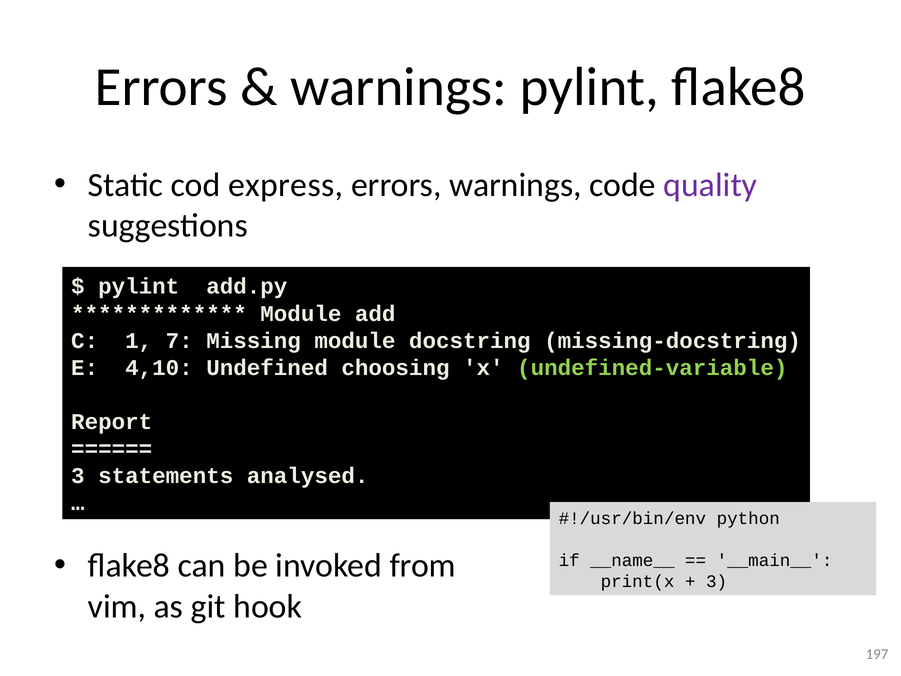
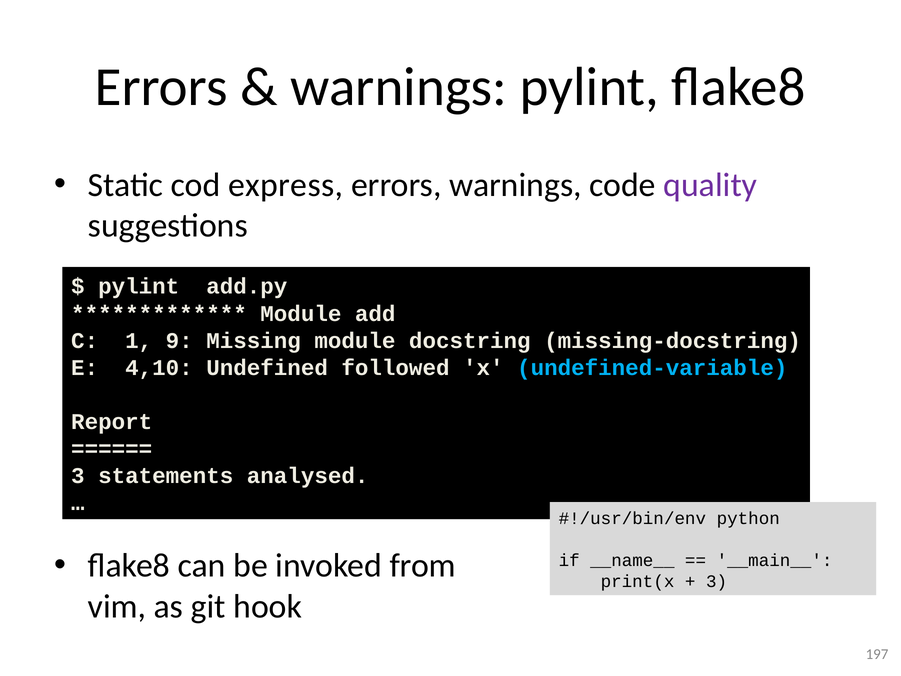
7: 7 -> 9 (179, 340)
choosing: choosing -> followed (395, 368)
undefined-variable colour: light green -> light blue (652, 368)
